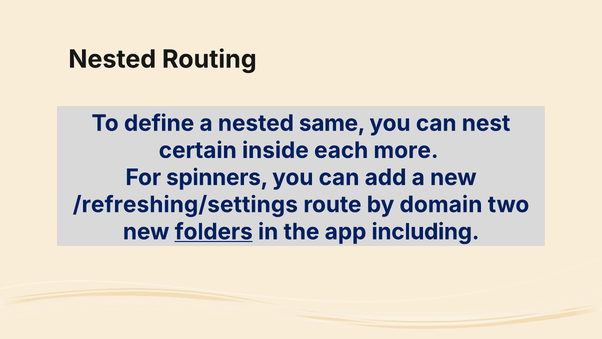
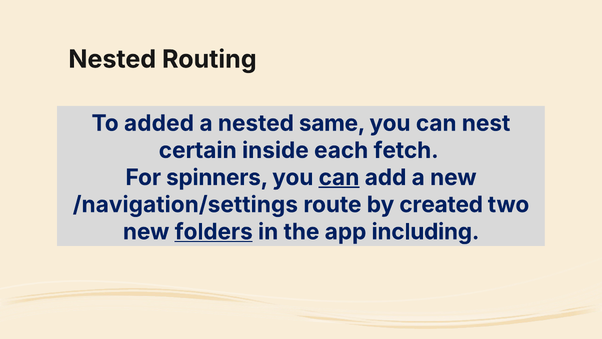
define: define -> added (159, 123)
more: more -> fetch (406, 150)
can underline: none -> present (339, 177)
/refreshing/settings: /refreshing/settings -> /navigation/settings (185, 204)
domain: domain -> created (441, 204)
